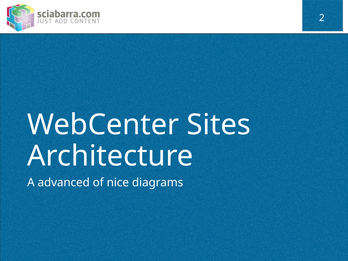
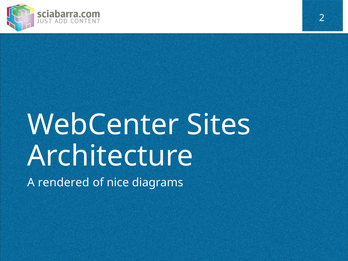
advanced: advanced -> rendered (64, 183)
